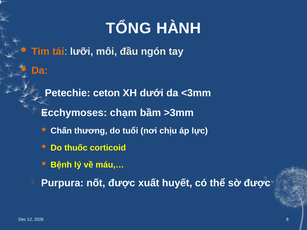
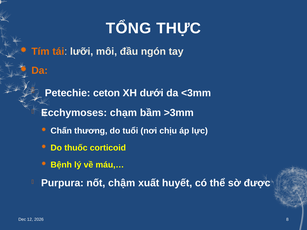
HÀNH: HÀNH -> THỰC (179, 28)
nốt được: được -> chậm (122, 183)
